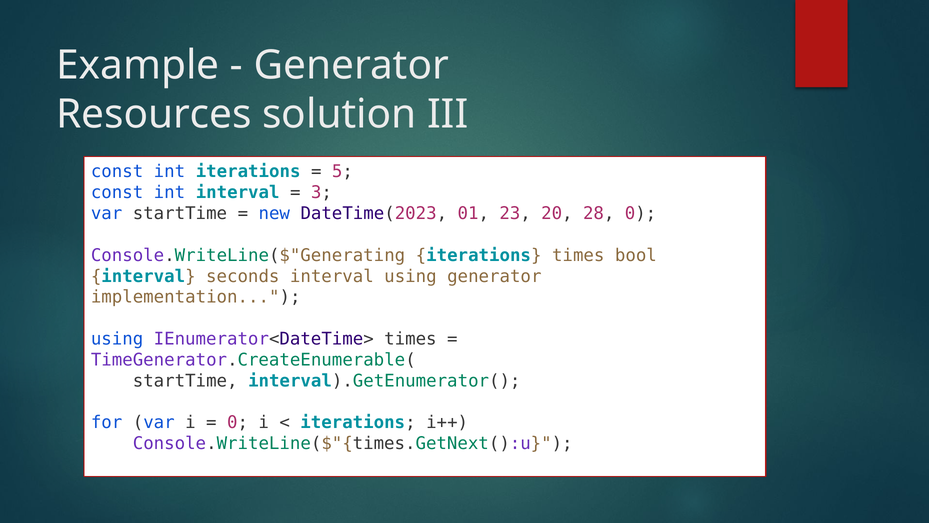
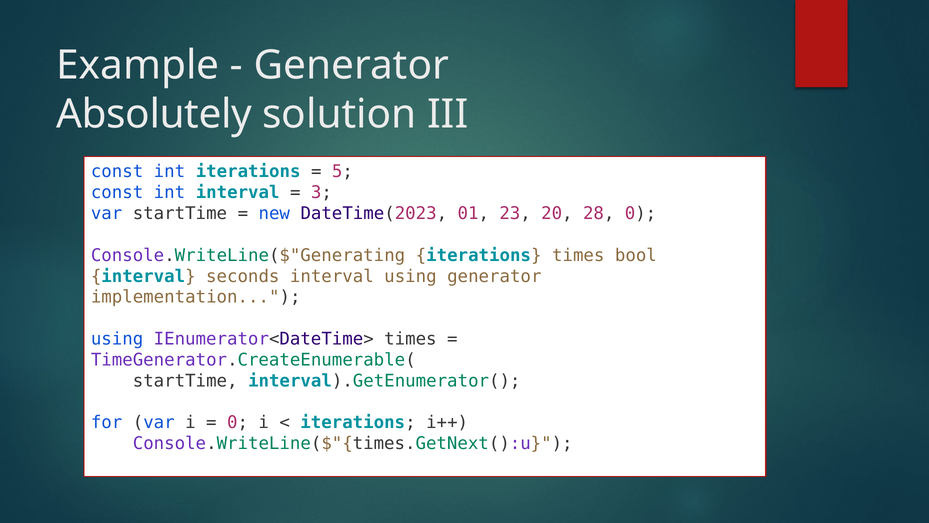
Resources: Resources -> Absolutely (154, 114)
